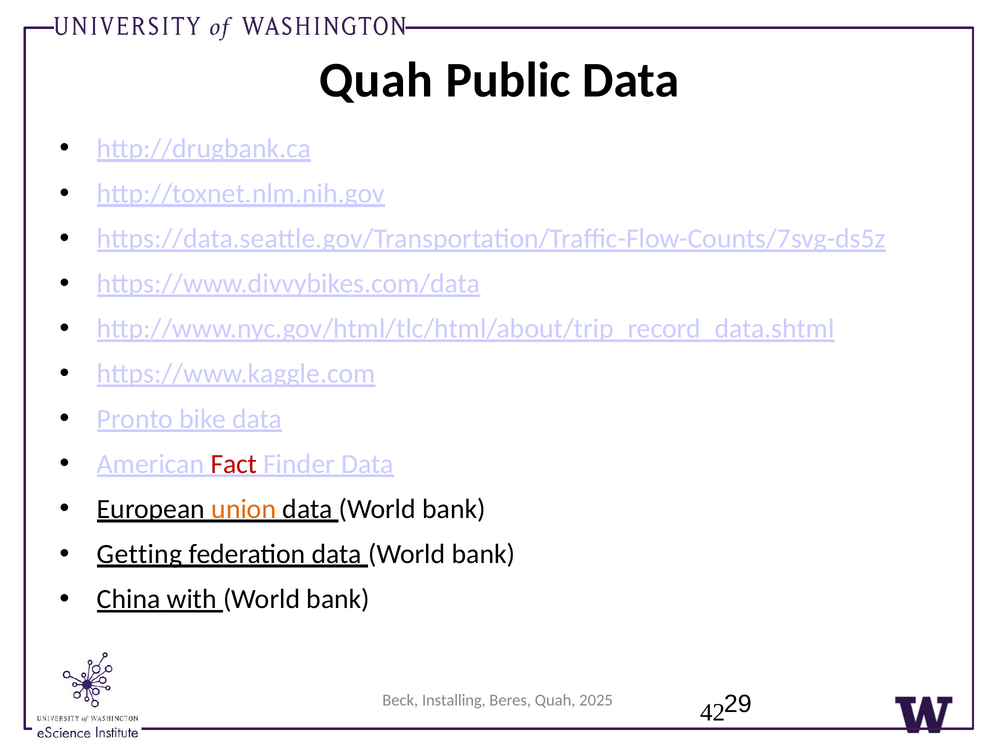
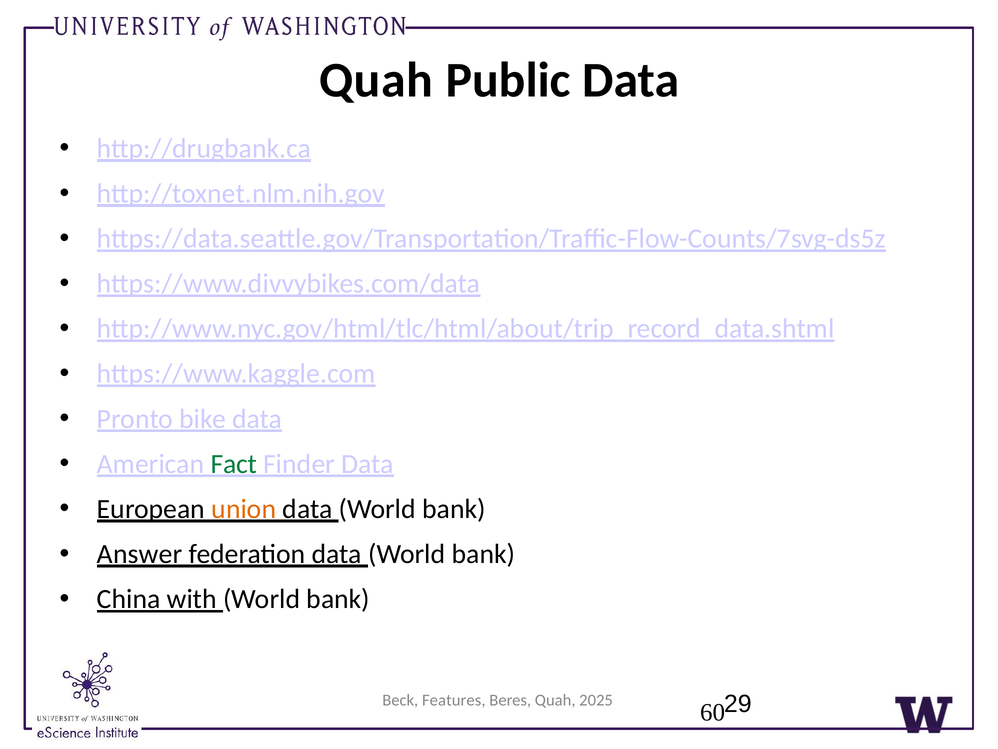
Fact colour: red -> green (234, 464)
Getting: Getting -> Answer (140, 554)
Installing: Installing -> Features (454, 700)
42: 42 -> 60 (713, 712)
